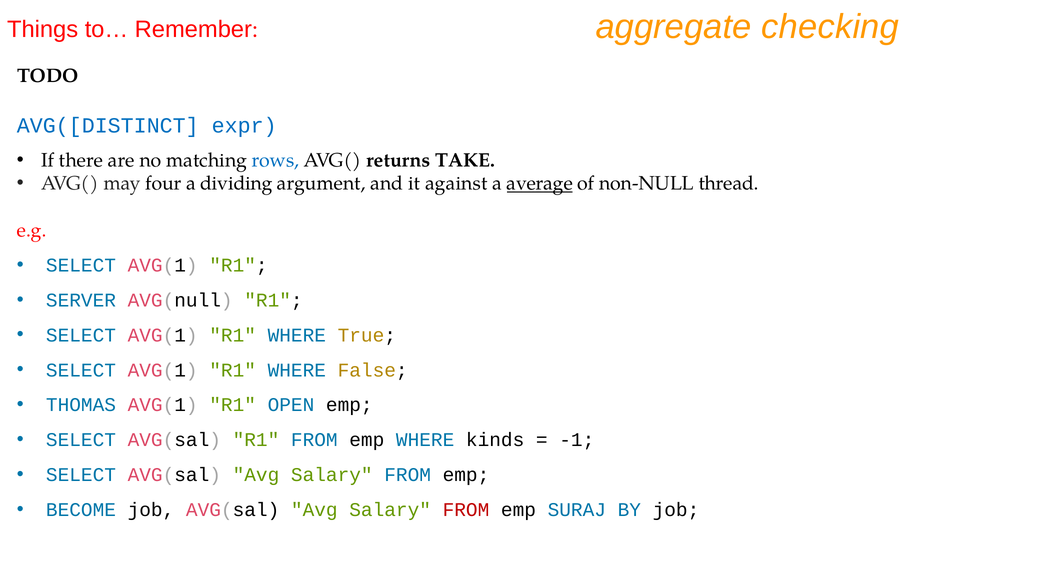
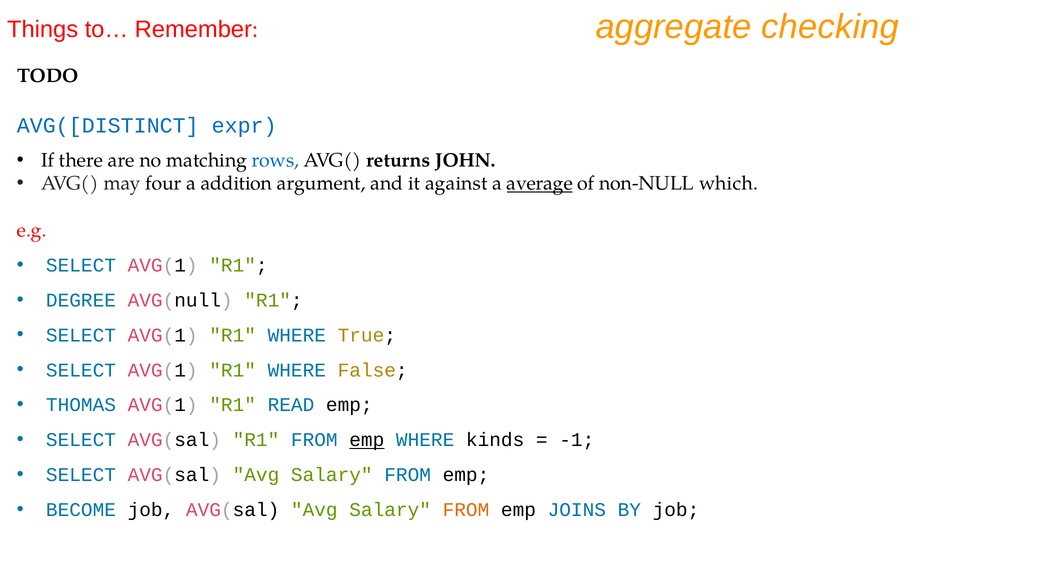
TAKE: TAKE -> JOHN (465, 160)
dividing: dividing -> addition (236, 184)
thread: thread -> which (728, 184)
SERVER: SERVER -> DEGREE (81, 300)
OPEN: OPEN -> READ (291, 405)
emp underline: none -> present (367, 440)
FROM colour: red -> orange (466, 510)
SURAJ: SURAJ -> JOINS (577, 510)
